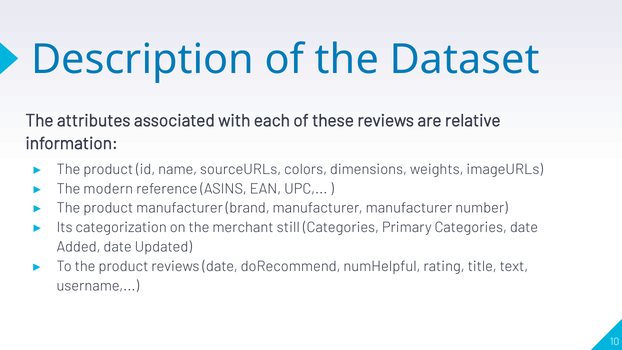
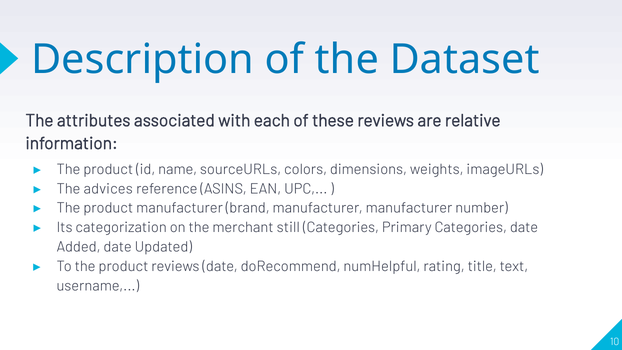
modern: modern -> advices (108, 189)
